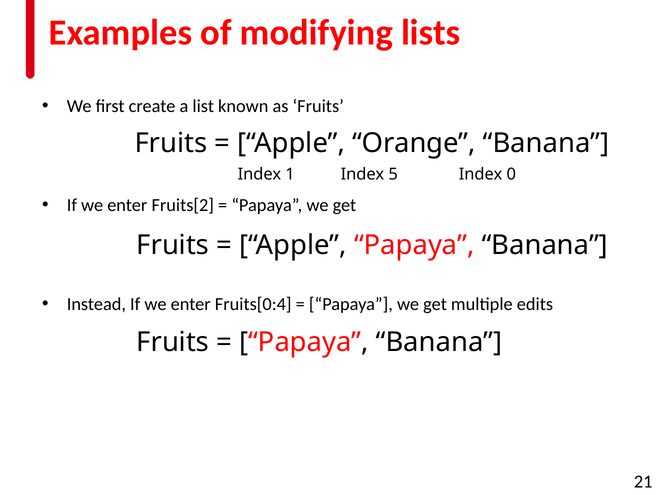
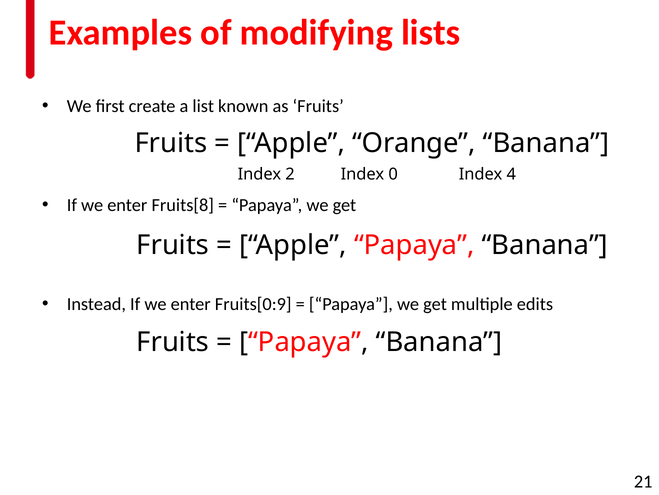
1: 1 -> 2 (290, 174)
5: 5 -> 0 (393, 174)
0: 0 -> 4 (511, 174)
Fruits[2: Fruits[2 -> Fruits[8 (183, 205)
Fruits[0:4: Fruits[0:4 -> Fruits[0:9 (253, 304)
